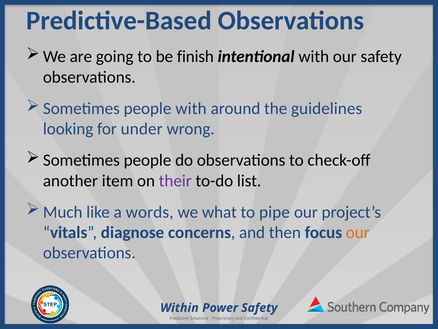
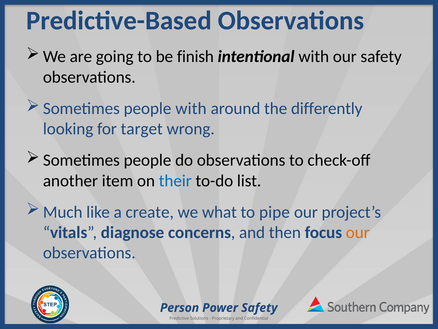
guidelines: guidelines -> differently (327, 108)
under: under -> target (142, 129)
their colour: purple -> blue (175, 180)
words: words -> create (150, 212)
Within: Within -> Person (180, 307)
